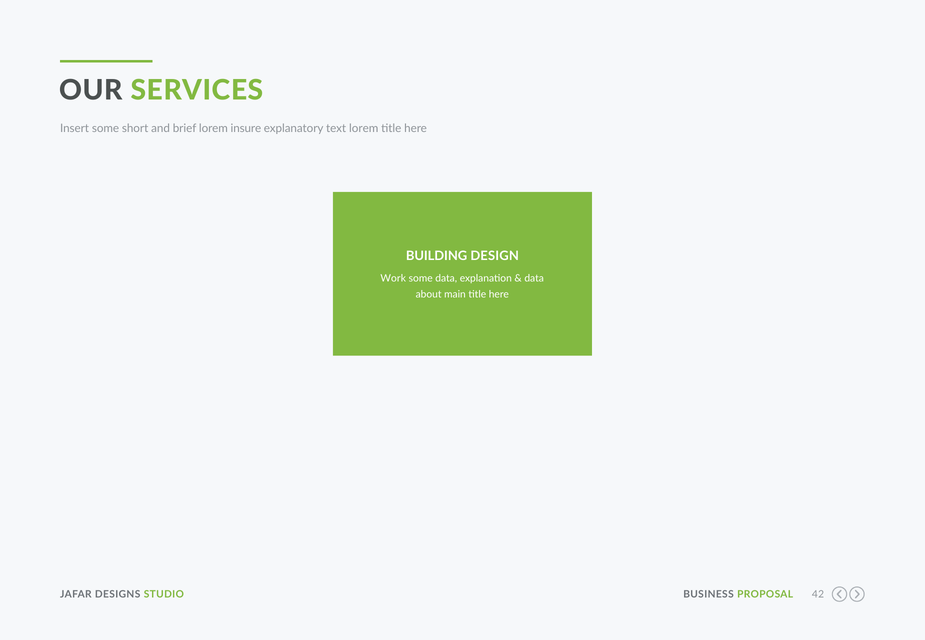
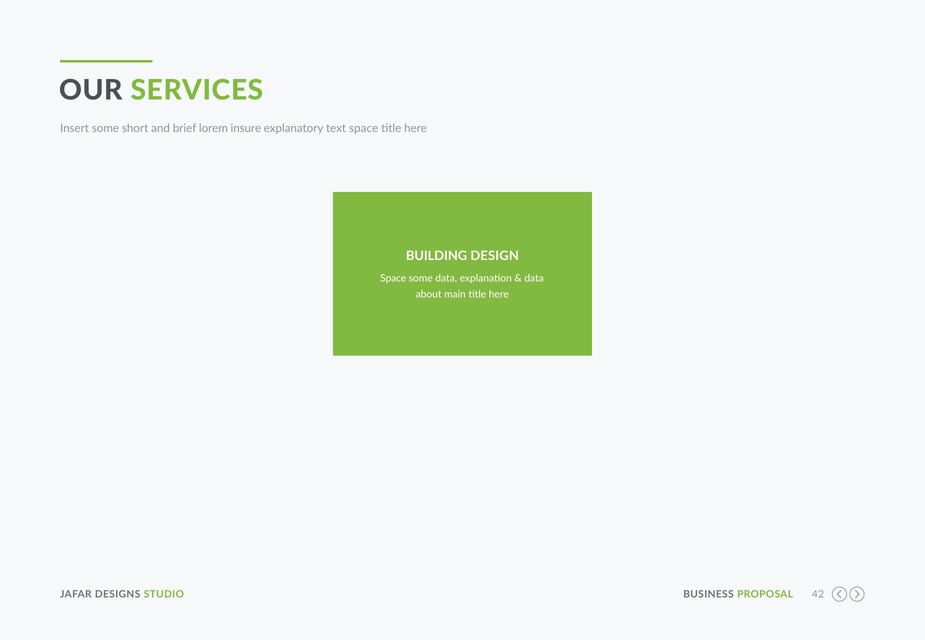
text lorem: lorem -> space (364, 129)
Work: Work -> Space (393, 279)
